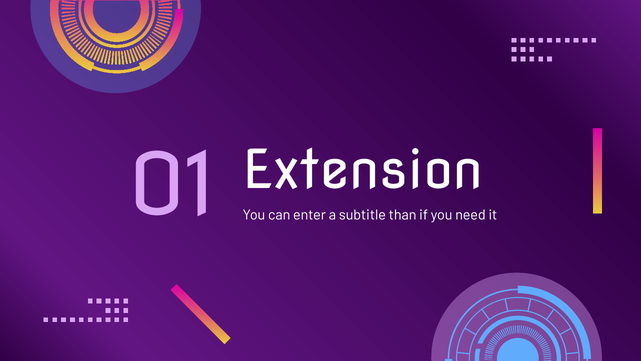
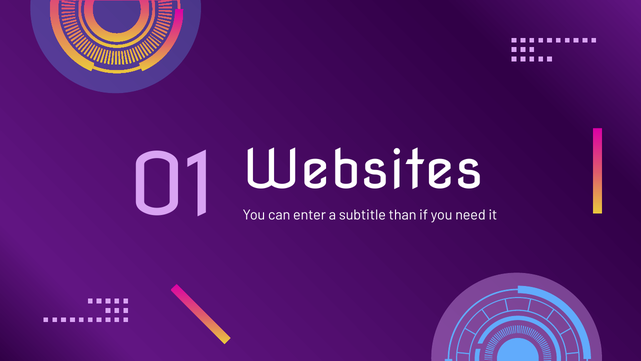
Extension: Extension -> Websites (363, 171)
